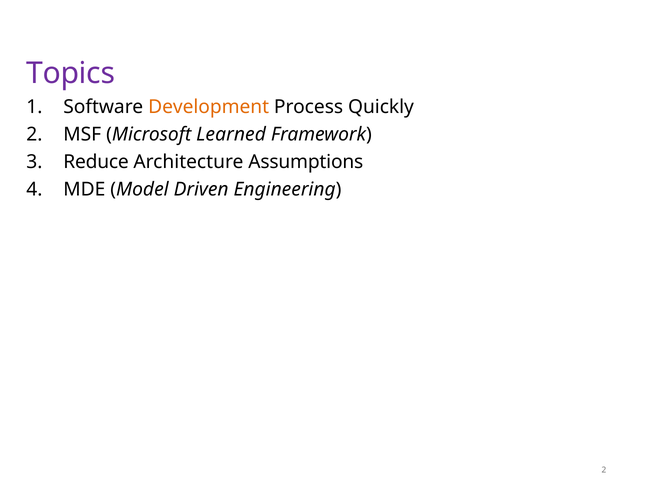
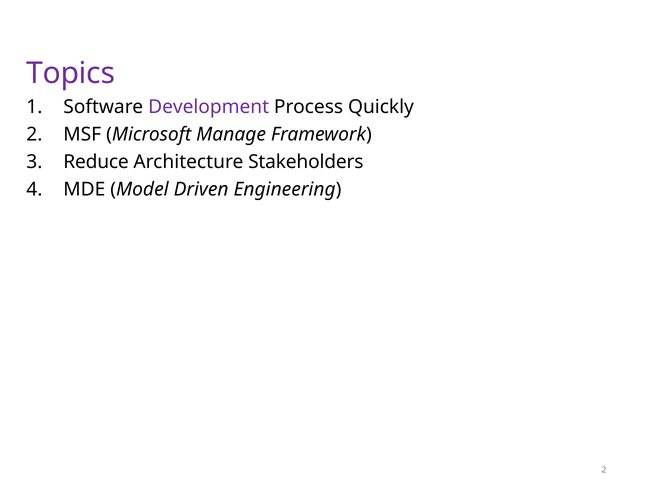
Development colour: orange -> purple (209, 107)
Learned: Learned -> Manage (231, 135)
Assumptions: Assumptions -> Stakeholders (306, 162)
